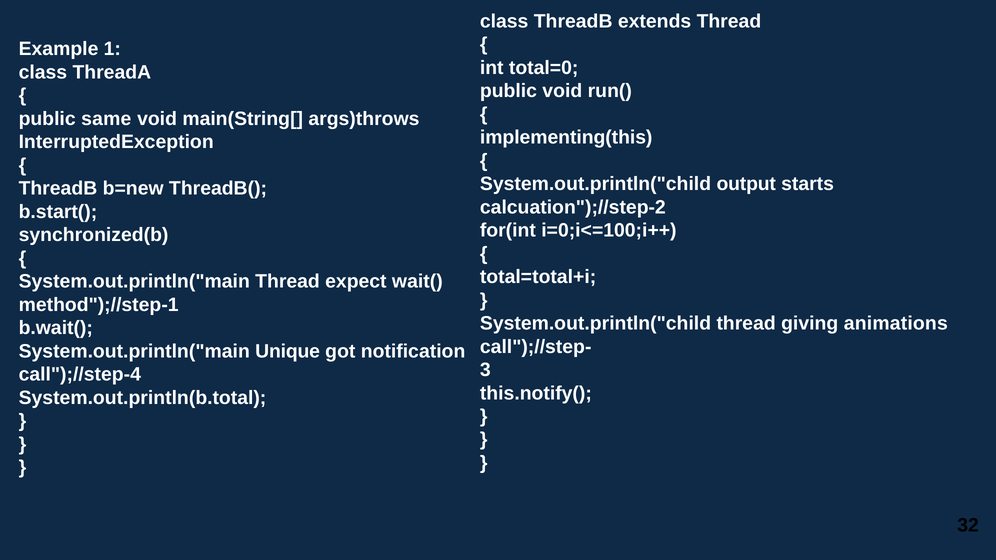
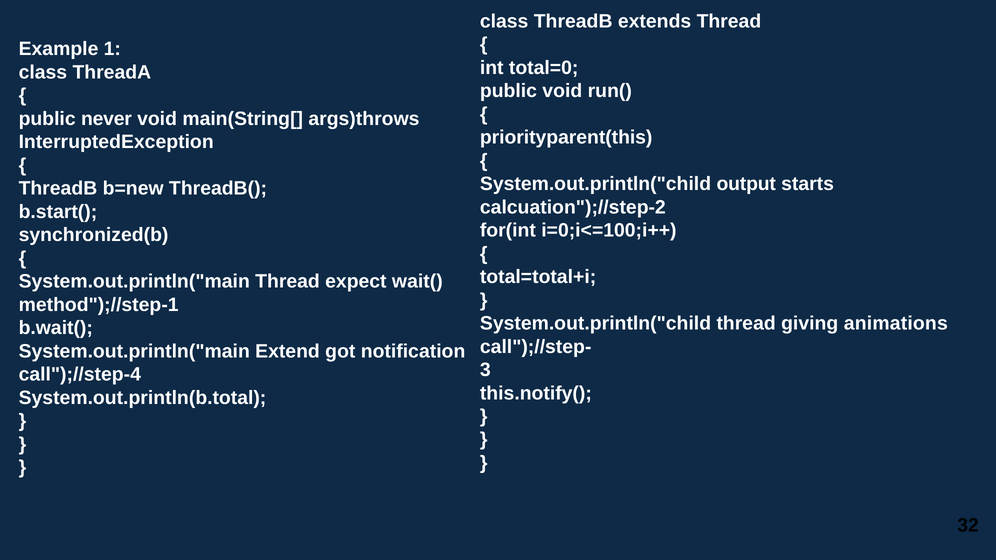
same: same -> never (106, 119)
implementing(this: implementing(this -> priorityparent(this (566, 138)
Unique: Unique -> Extend (287, 351)
